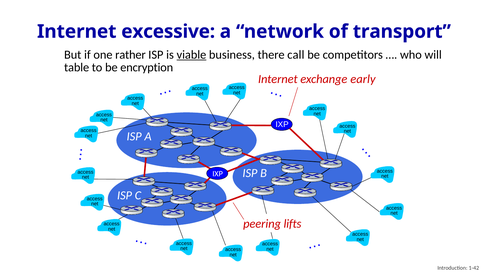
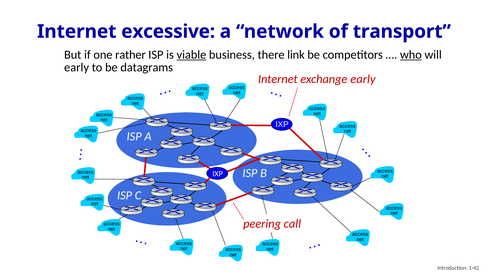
call: call -> link (296, 55)
who underline: none -> present (411, 55)
table: table -> early (77, 67)
encryption: encryption -> datagrams (147, 67)
lifts: lifts -> call (292, 224)
